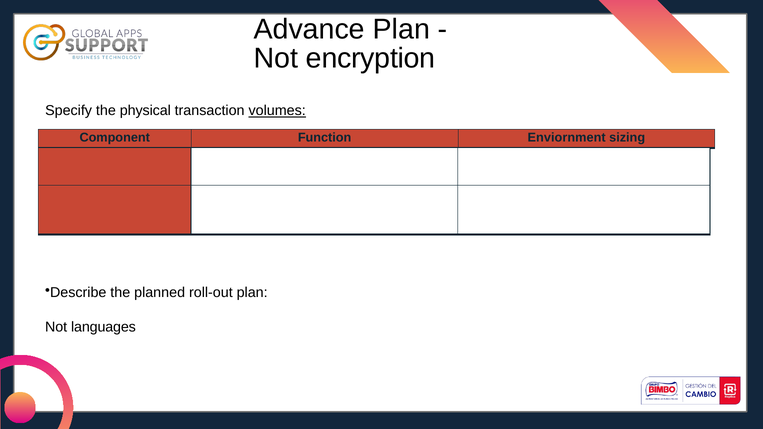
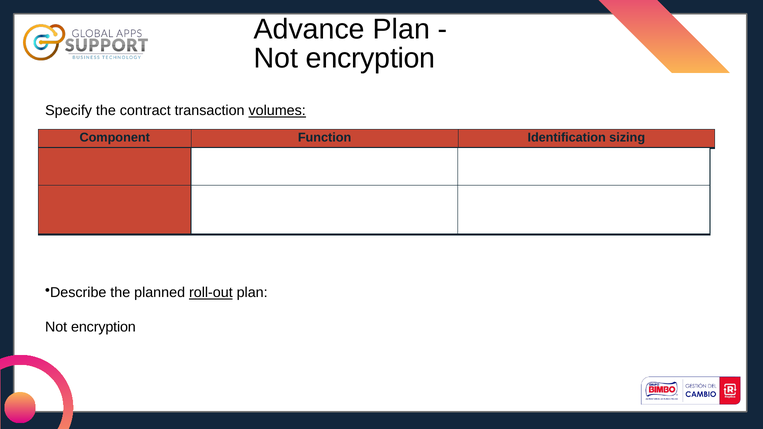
physical: physical -> contract (145, 111)
Enviornment: Enviornment -> Identification (567, 138)
roll-out underline: none -> present (211, 293)
languages: languages -> encryption (103, 327)
